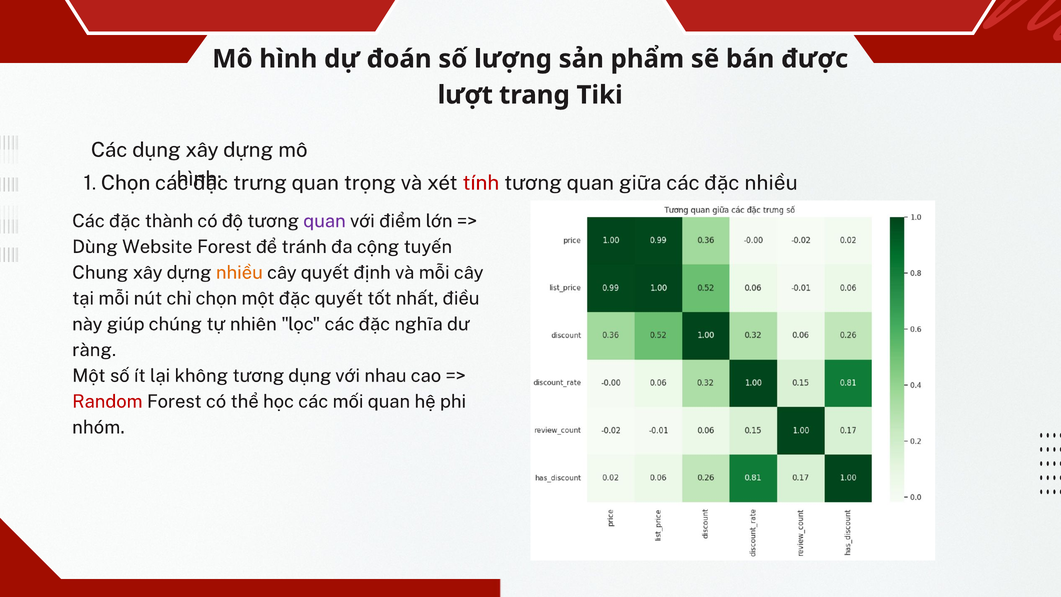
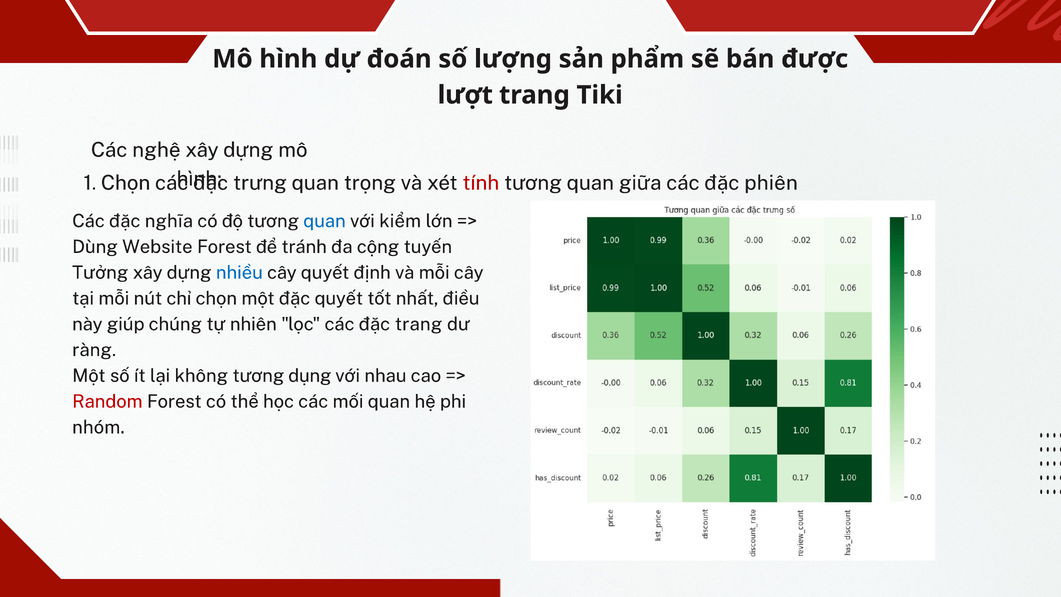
Các dụng: dụng -> nghệ (156, 150)
đặc nhiều: nhiều -> phiên (771, 183)
thành: thành -> nghĩa (169, 221)
quan colour: purple -> blue (324, 221)
điểm: điểm -> kiểm (400, 221)
Chung: Chung -> Tưởng (100, 273)
nhiều colour: orange -> blue (239, 273)
đặc nghĩa: nghĩa -> trang (419, 324)
